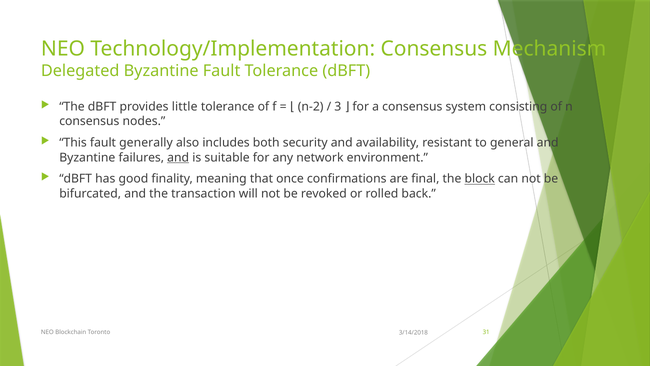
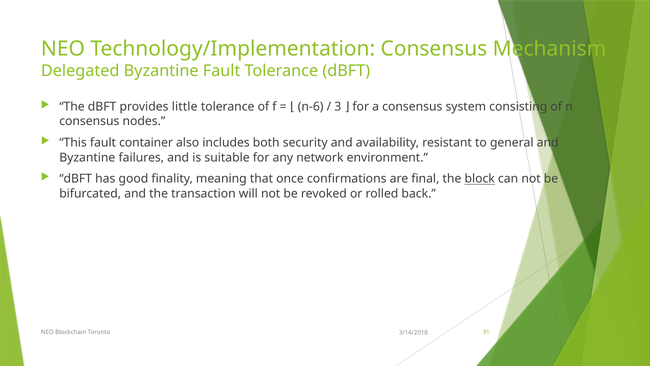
n-2: n-2 -> n-6 (311, 107)
generally: generally -> container (146, 143)
and underline: present -> none (178, 157)
